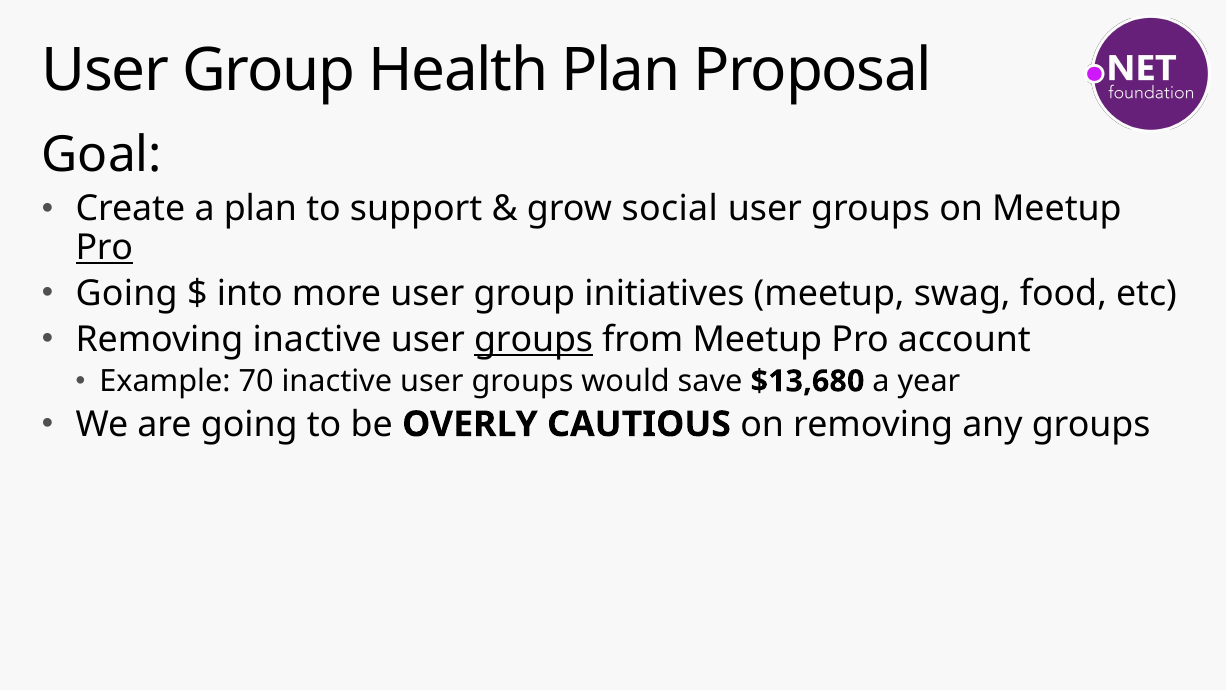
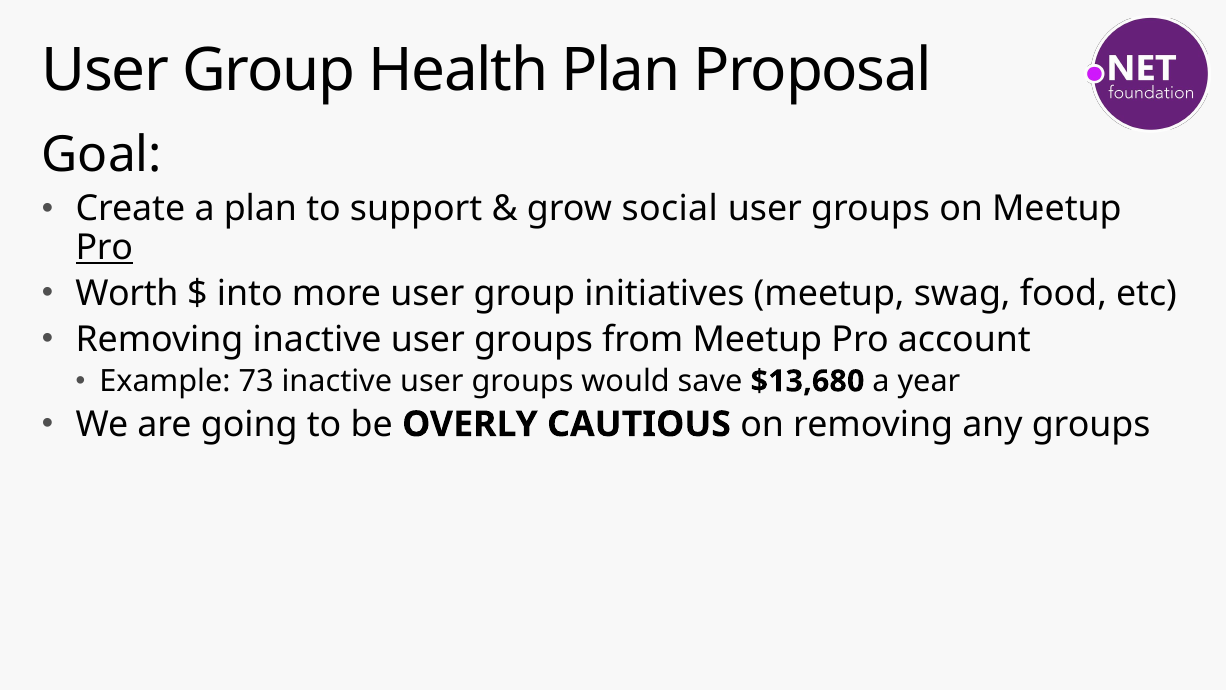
Going: Going -> Worth (127, 293)
groups underline: present -> none (534, 339)
70: 70 -> 73 (256, 381)
